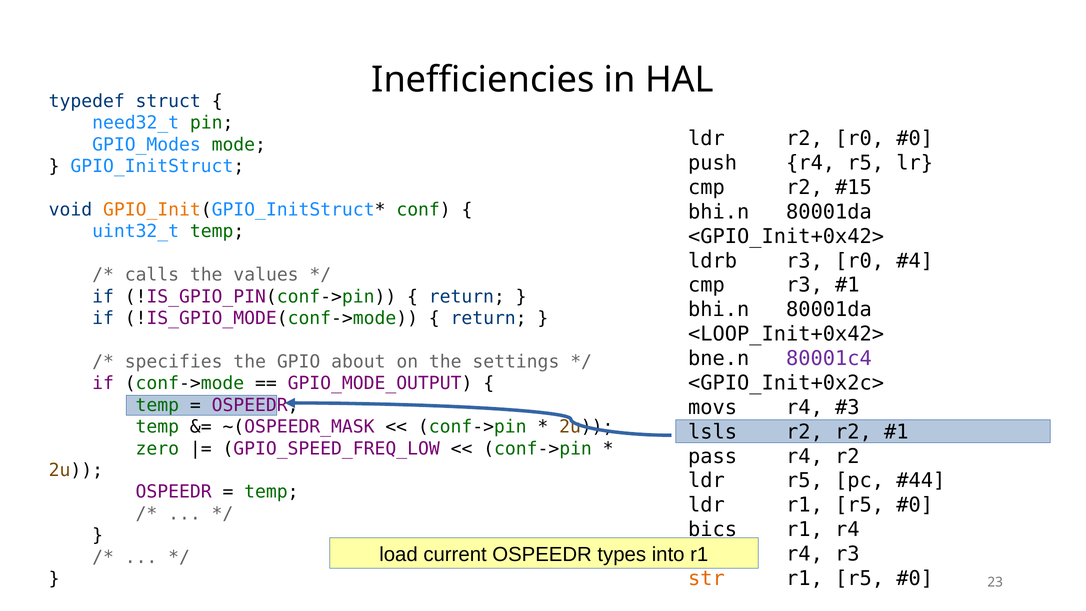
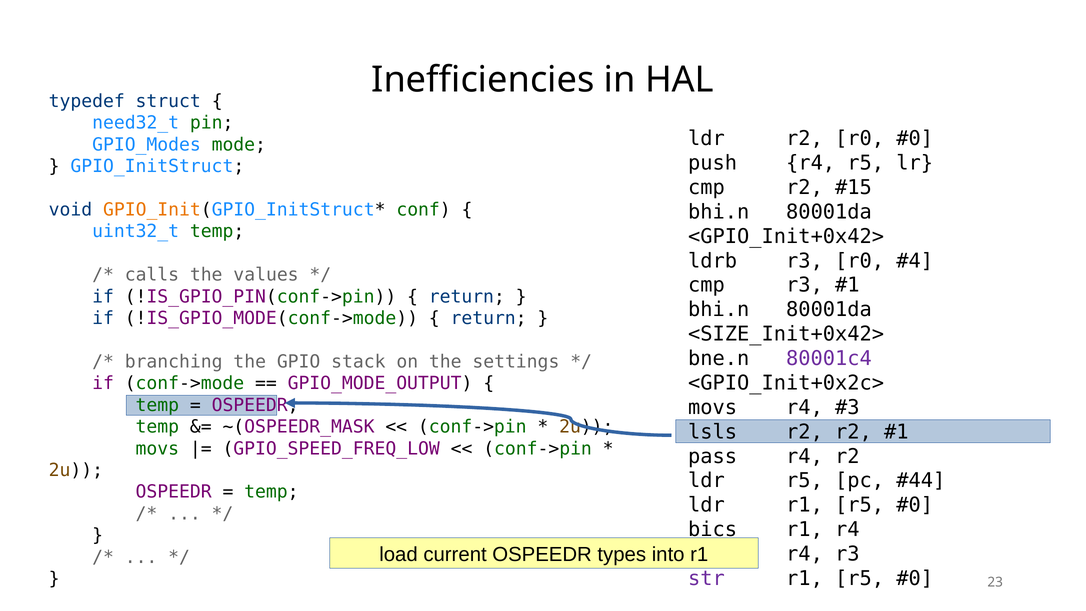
<LOOP_Init+0x42>: <LOOP_Init+0x42> -> <SIZE_Init+0x42> (786, 334)
specifies: specifies -> branching (174, 362)
about: about -> stack (358, 362)
zero: zero -> movs (157, 448)
str colour: orange -> purple (706, 578)
